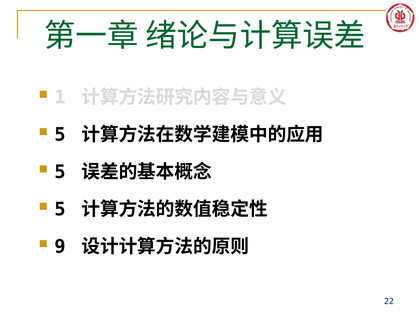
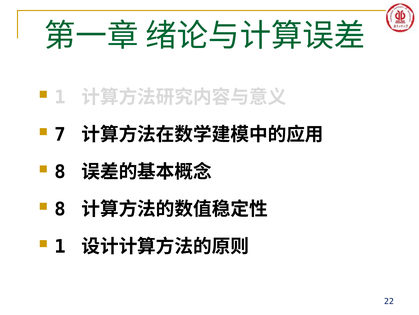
5: 5 -> 7 (60, 134)
5: 5 -> 8 (60, 172)
5: 5 -> 8 (60, 209)
9: 9 -> 1 (60, 246)
